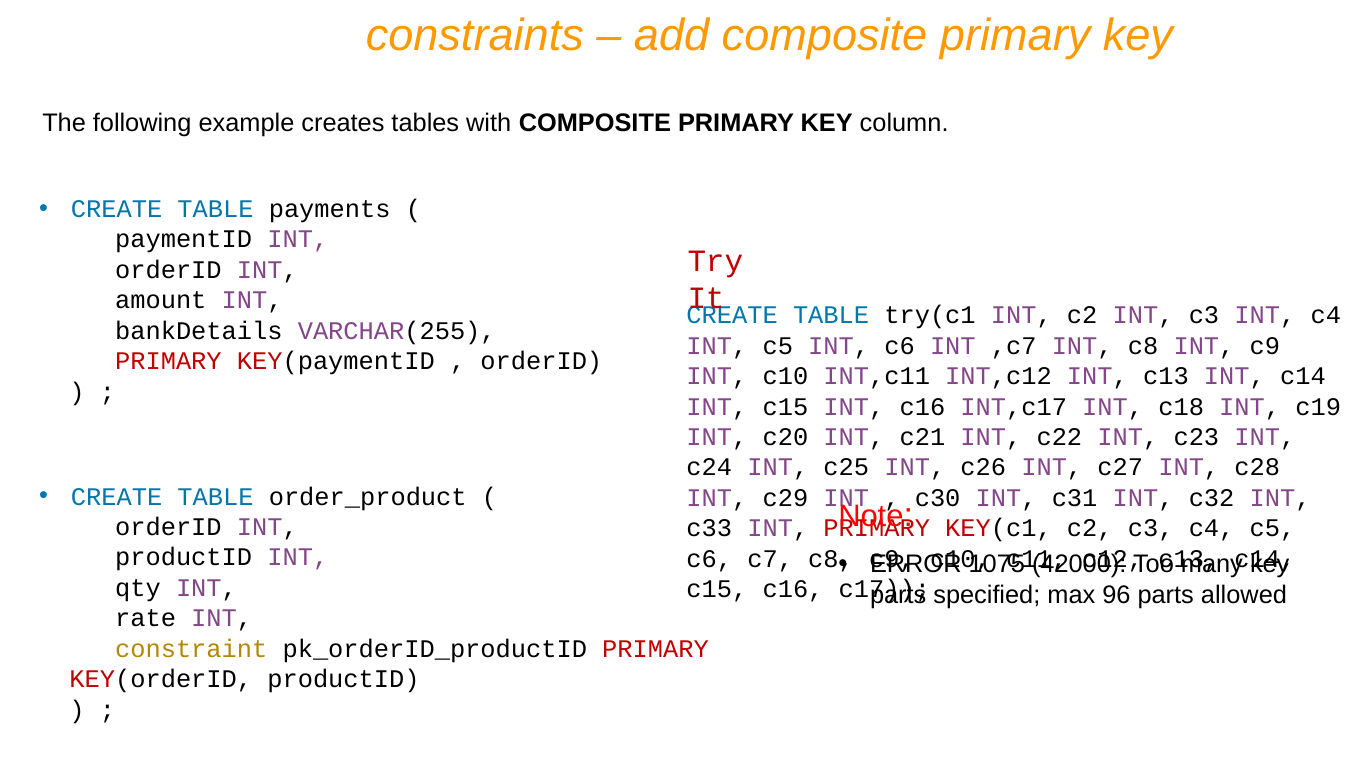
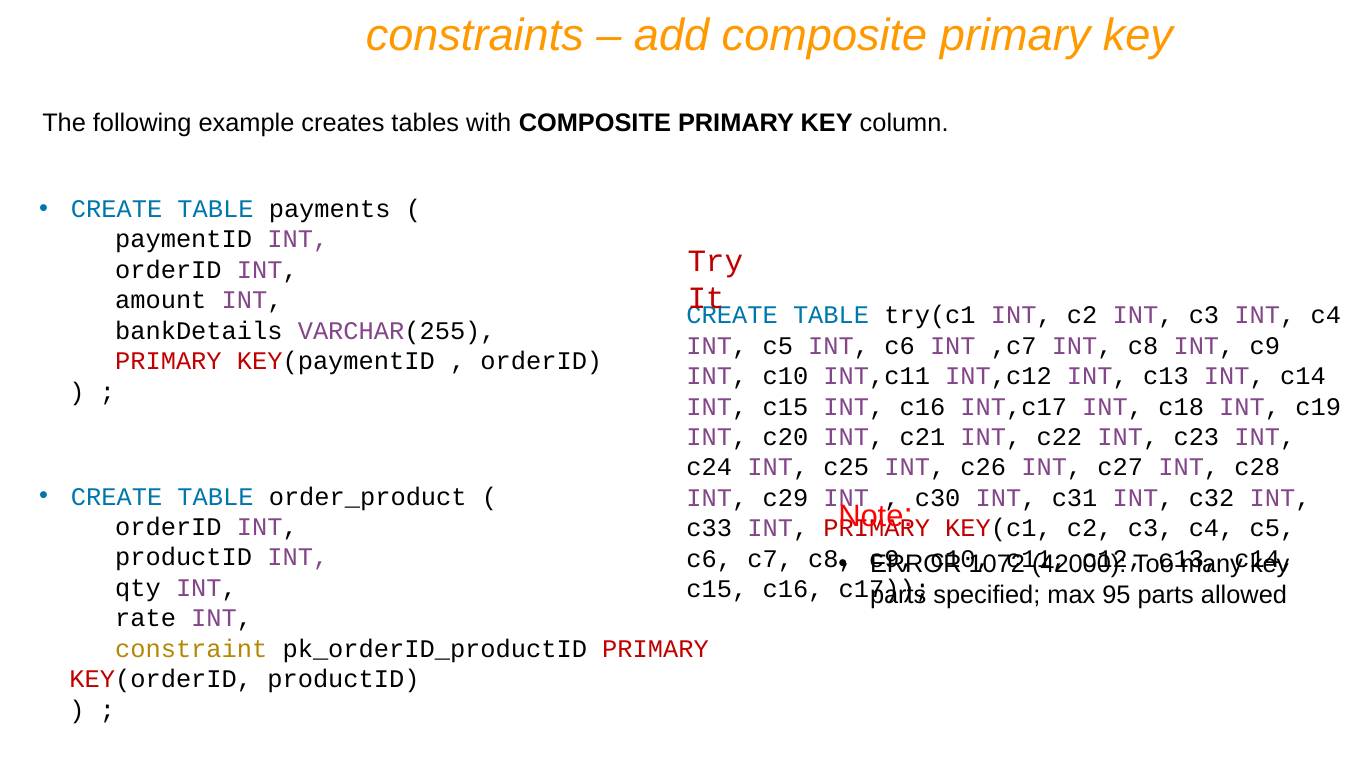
1075: 1075 -> 1072 (997, 564)
96: 96 -> 95 (1116, 595)
